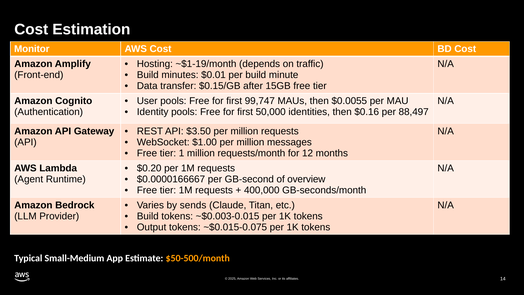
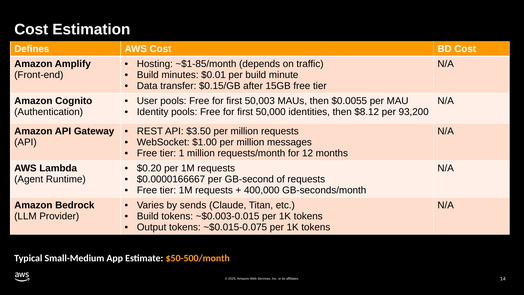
Monitor: Monitor -> Defines (32, 49)
~$1-19/month: ~$1-19/month -> ~$1-85/month (206, 64)
99,747: 99,747 -> 50,003 (260, 101)
$0.16: $0.16 -> $8.12 (367, 112)
88,497: 88,497 -> 93,200 (414, 112)
of overview: overview -> requests (306, 179)
